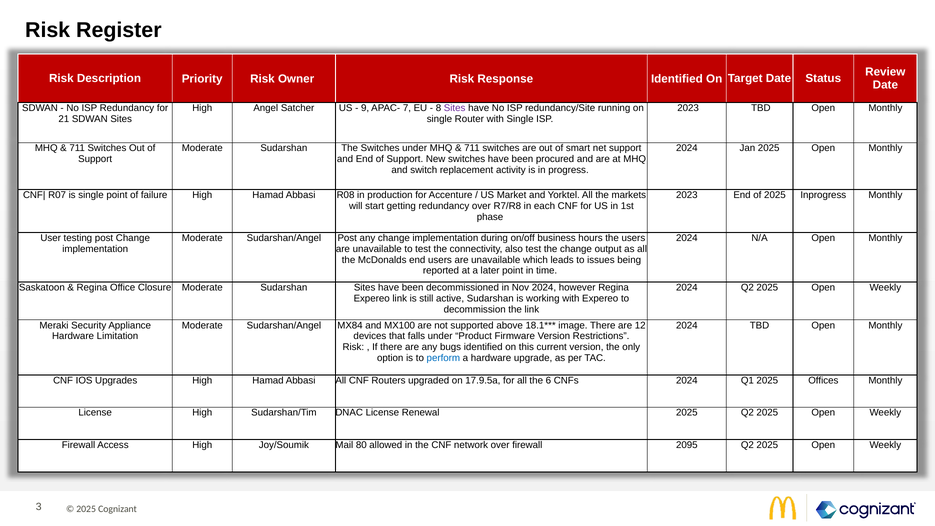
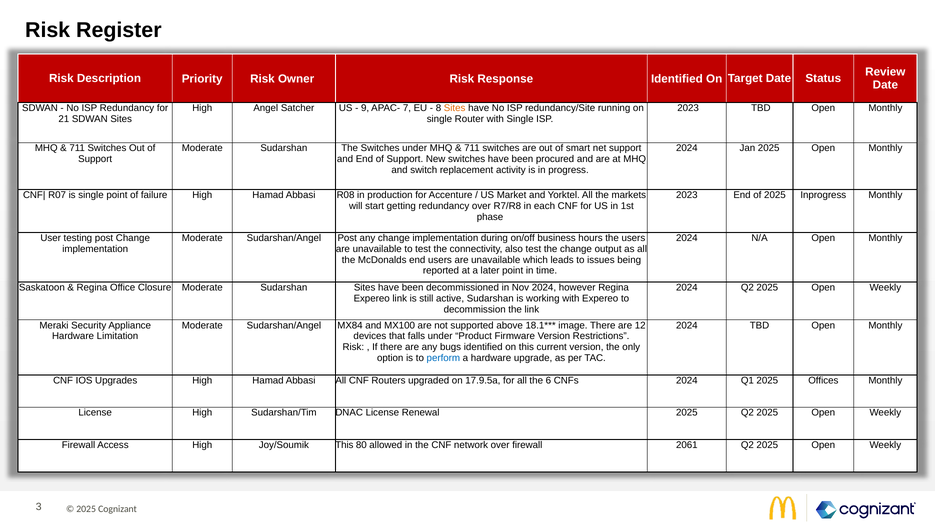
Sites colour: purple -> orange (455, 108)
Joy/Soumik Mail: Mail -> This (344, 445)
2095: 2095 -> 2061 (687, 445)
